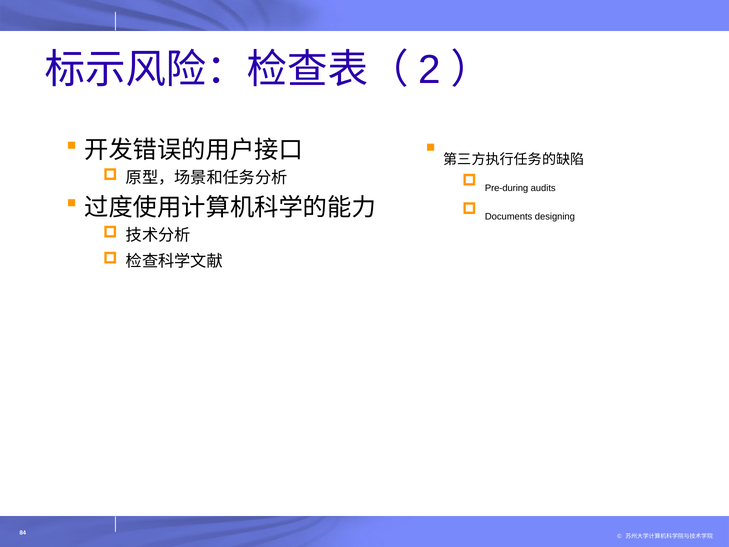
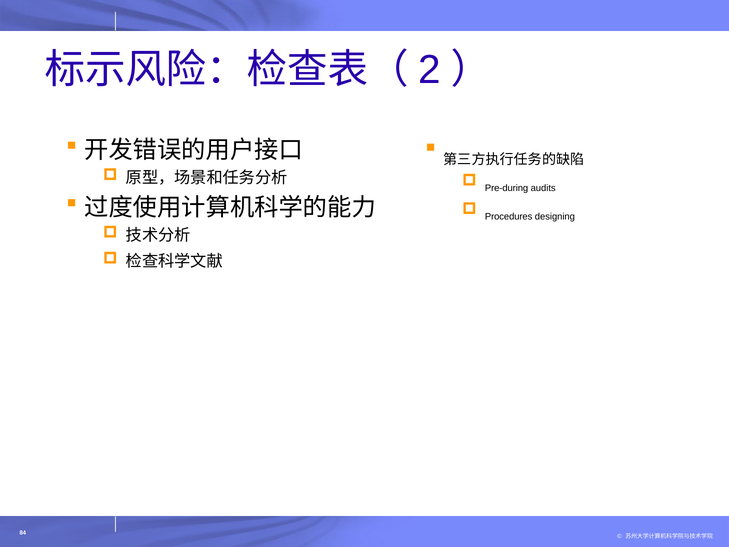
Documents: Documents -> Procedures (509, 217)
